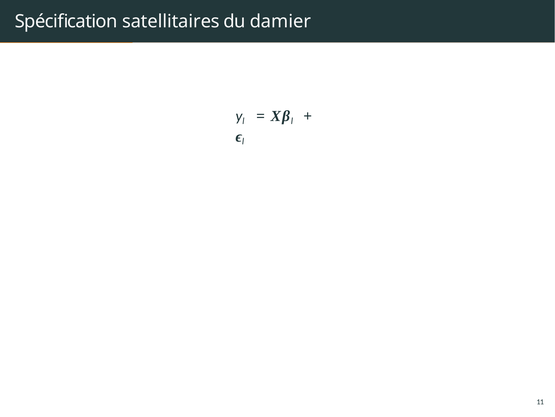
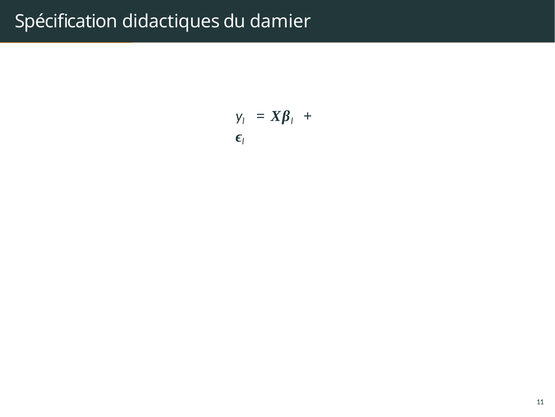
satellitaires: satellitaires -> didactiques (171, 21)
